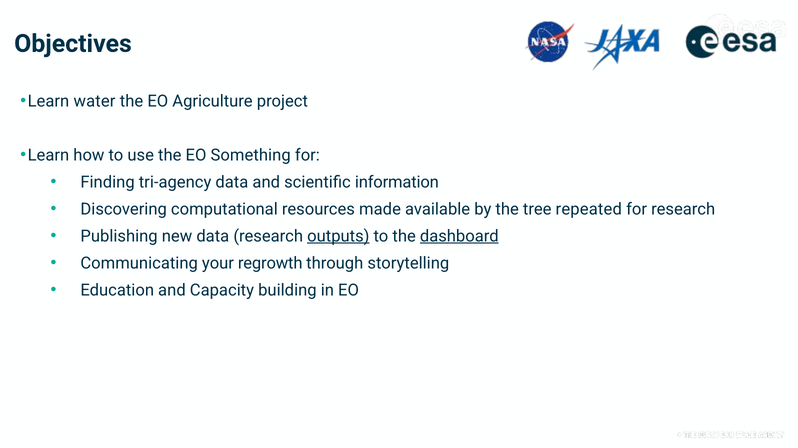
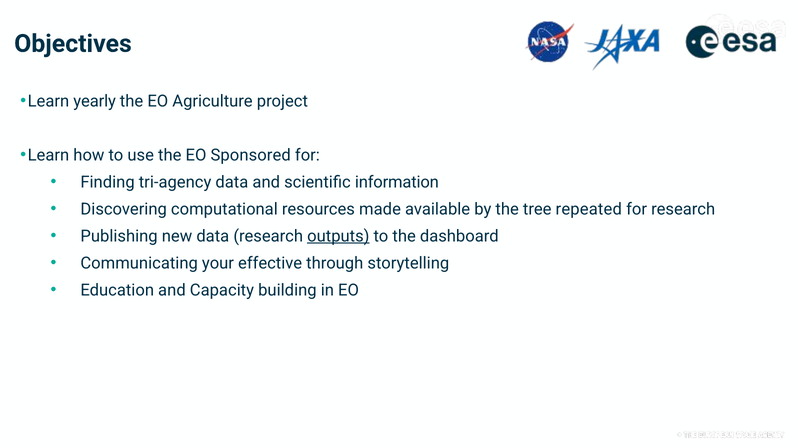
water: water -> yearly (95, 101)
Something: Something -> Sponsored (251, 155)
dashboard underline: present -> none (459, 236)
regrowth: regrowth -> effective (270, 263)
